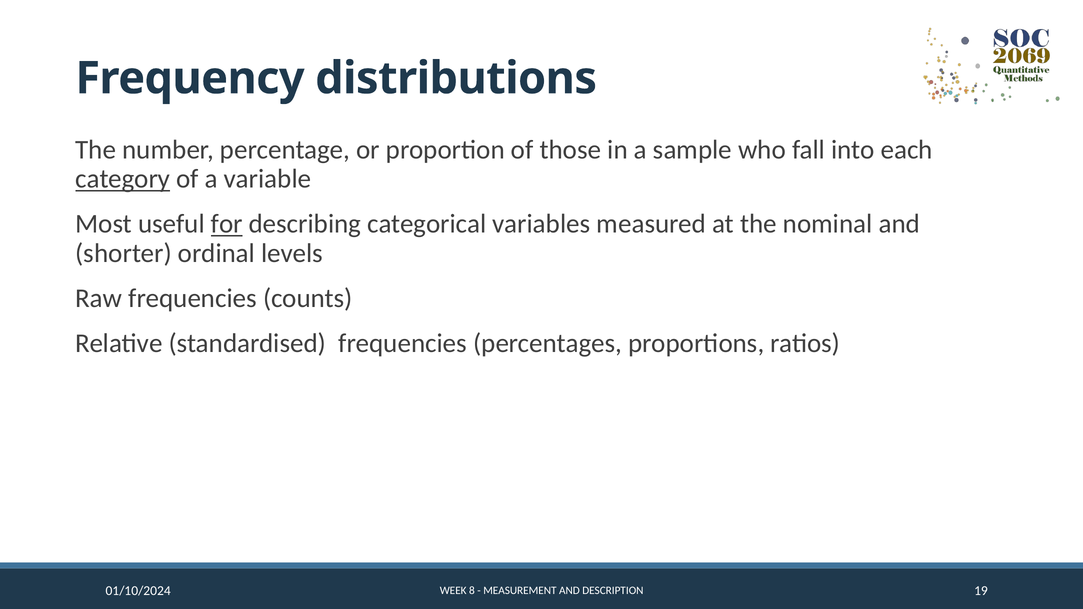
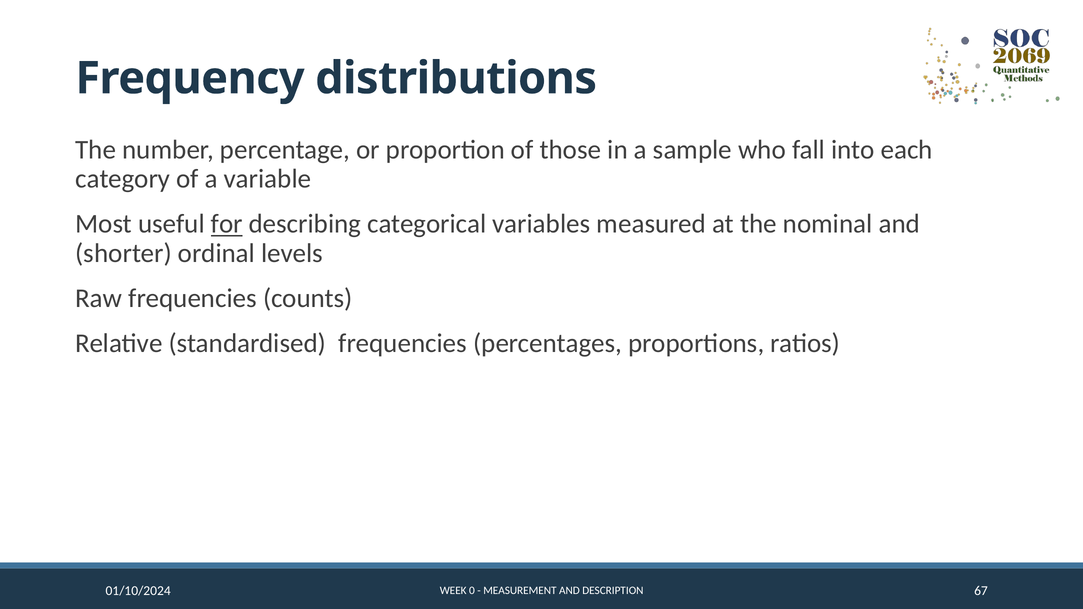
category underline: present -> none (123, 179)
8: 8 -> 0 (472, 591)
19: 19 -> 67 (981, 591)
